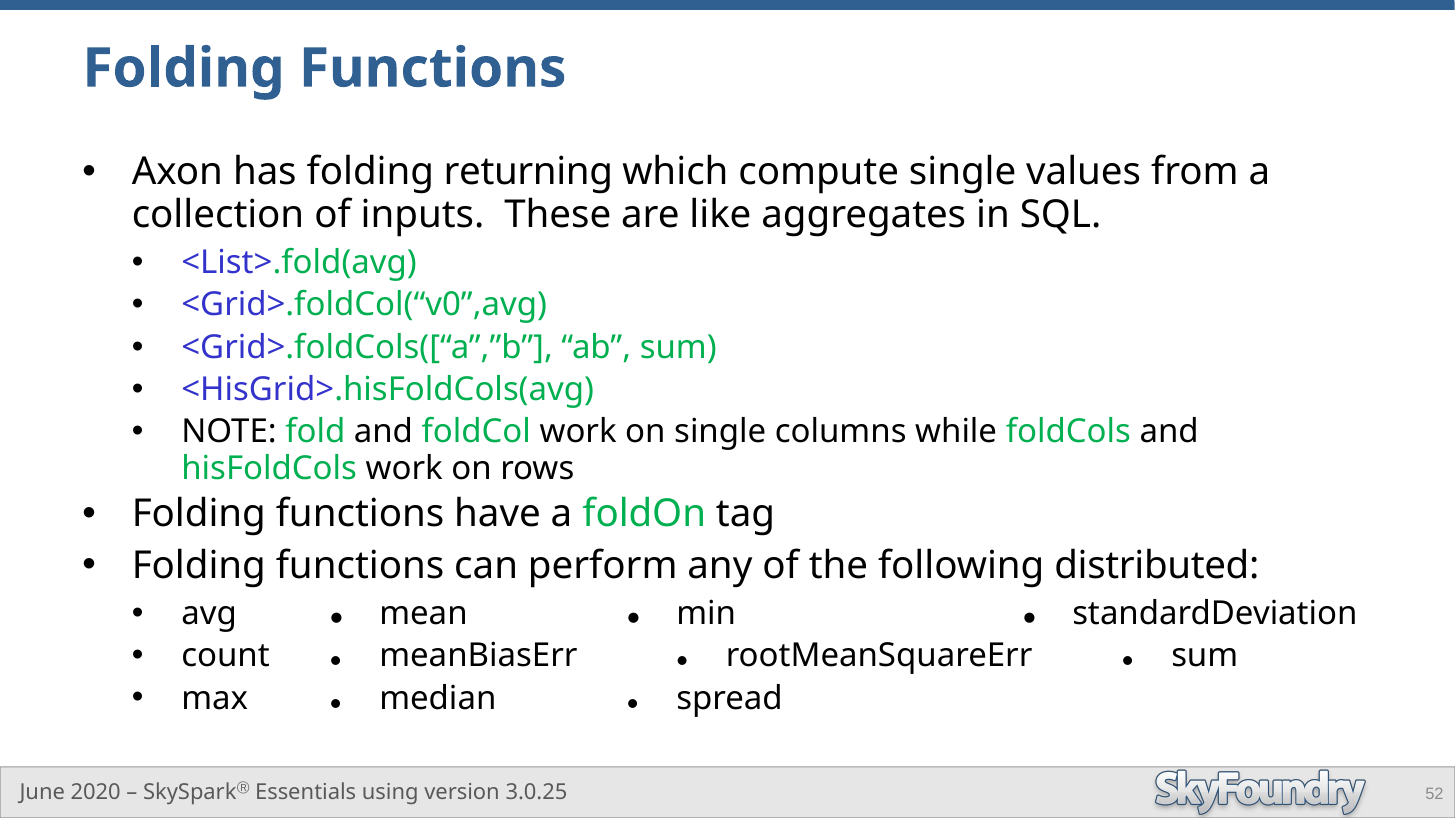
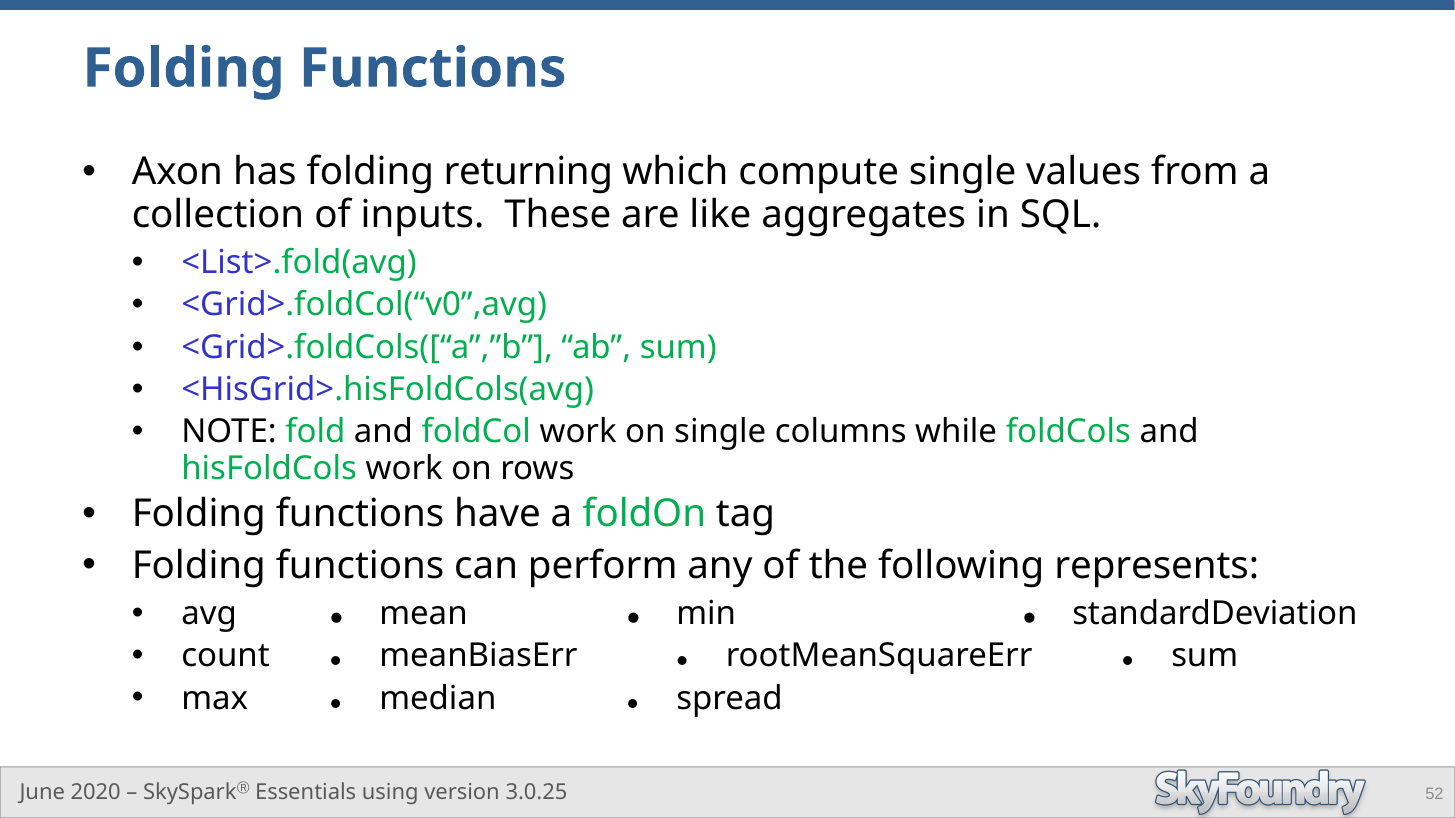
distributed: distributed -> represents (1157, 566)
